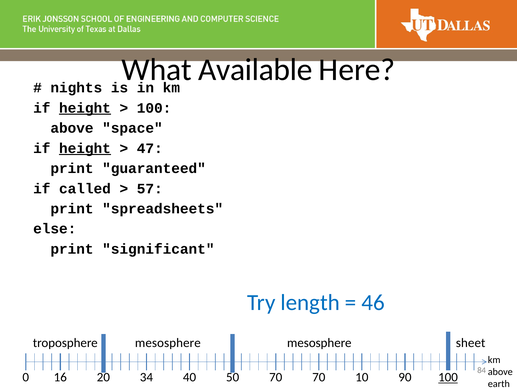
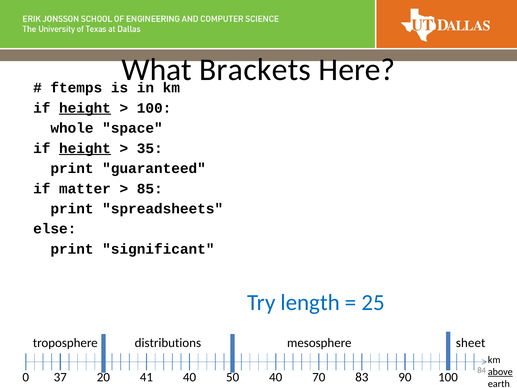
Available: Available -> Brackets (255, 70)
nights: nights -> ftemps (76, 88)
above: above -> whole (72, 128)
47: 47 -> 35 (150, 148)
called: called -> matter (85, 188)
57: 57 -> 85 (150, 188)
46: 46 -> 25 (373, 302)
troposphere mesosphere: mesosphere -> distributions (168, 343)
above underline: none -> present (500, 372)
16: 16 -> 37 (60, 377)
34: 34 -> 41 (146, 377)
70: 70 -> 40 (276, 377)
10: 10 -> 83 (362, 377)
100 underline: present -> none (448, 377)
